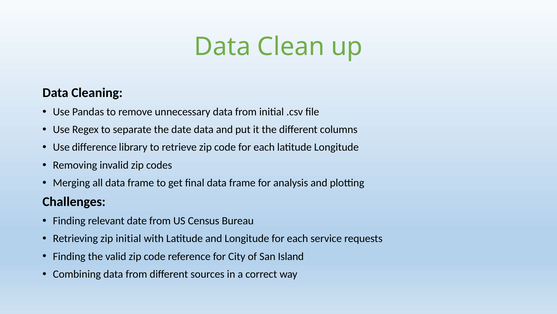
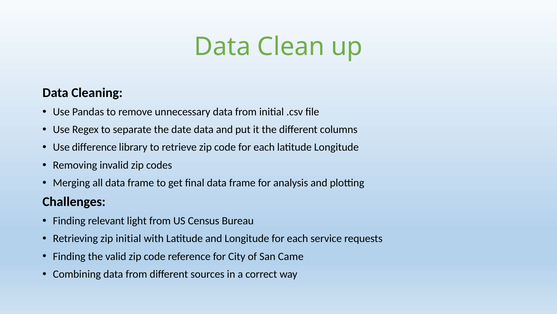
relevant date: date -> light (137, 220)
Island: Island -> Came (291, 256)
